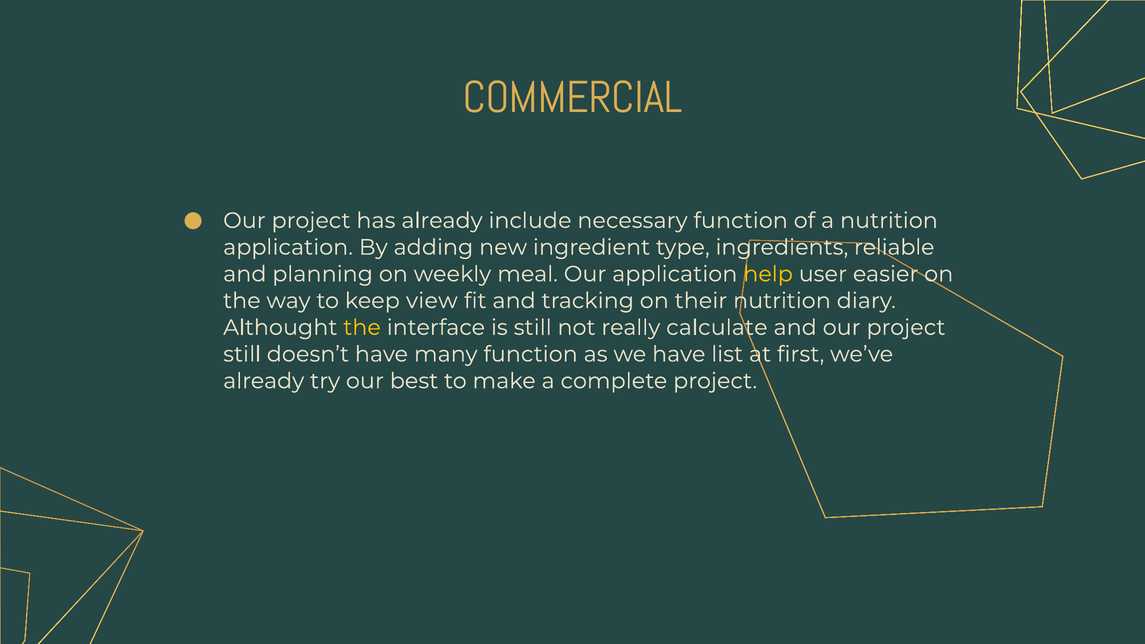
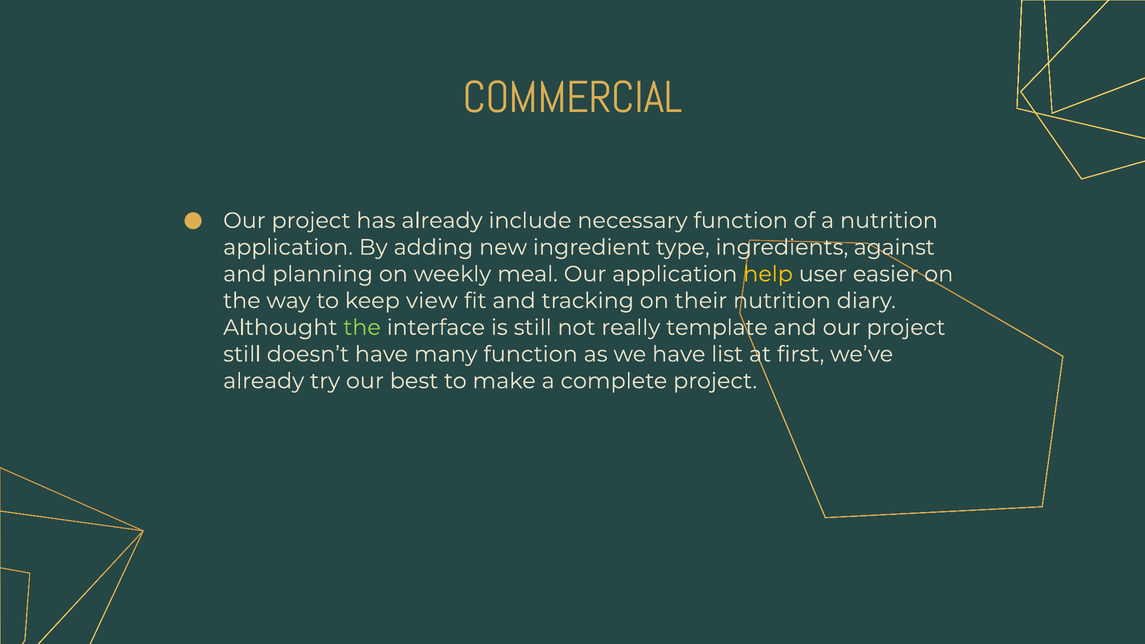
reliable: reliable -> against (894, 247)
the colour: yellow -> light green (362, 328)
calculate: calculate -> template (717, 328)
